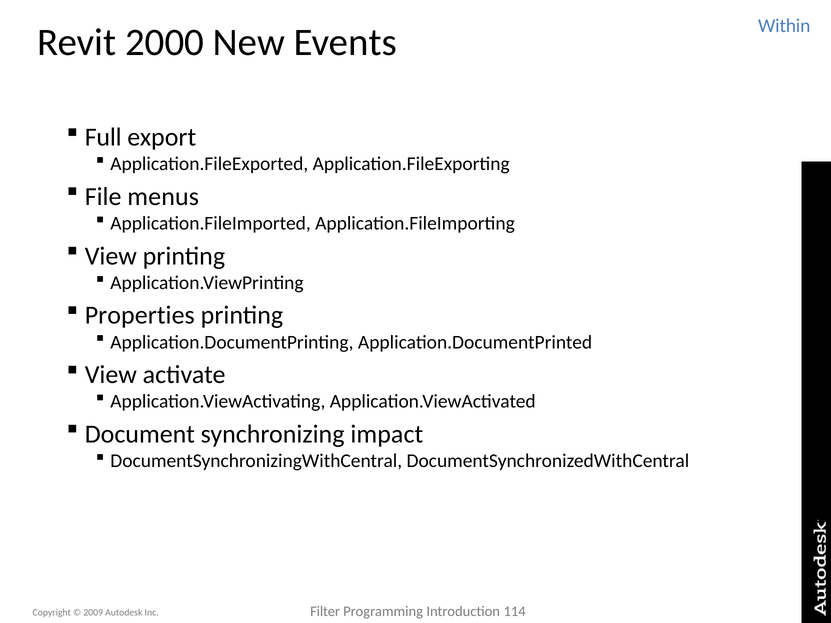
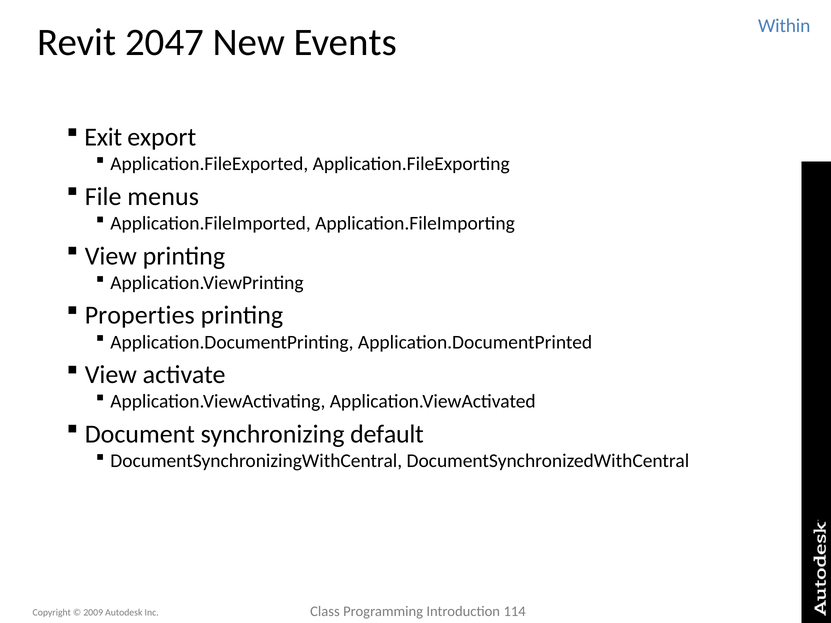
2000: 2000 -> 2047 (165, 43)
Full: Full -> Exit (103, 137)
impact: impact -> default (387, 434)
Filter: Filter -> Class (325, 612)
